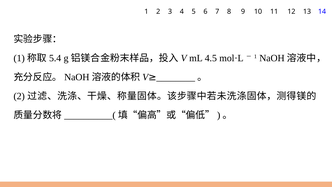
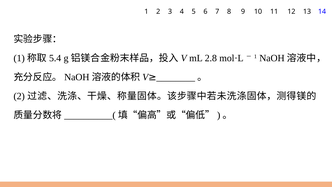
4.5: 4.5 -> 2.8 (211, 58)
